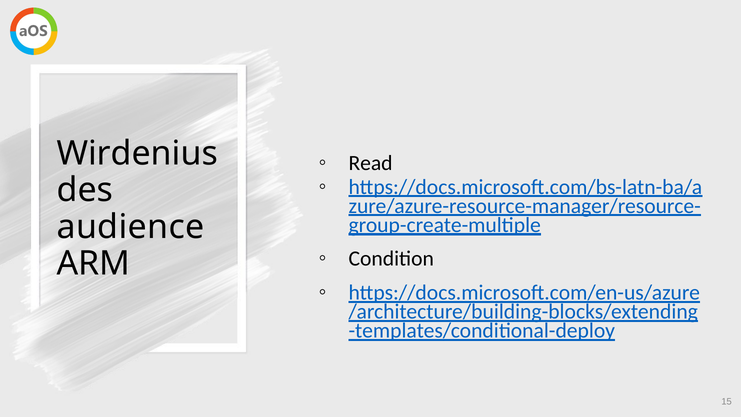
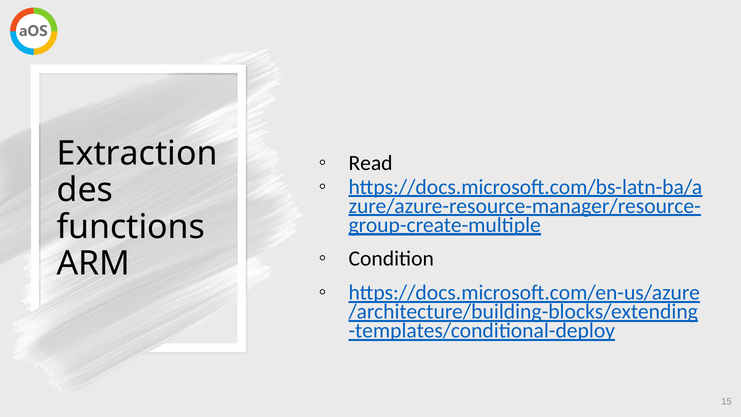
Wirdenius: Wirdenius -> Extraction (137, 154)
audience: audience -> functions (131, 227)
